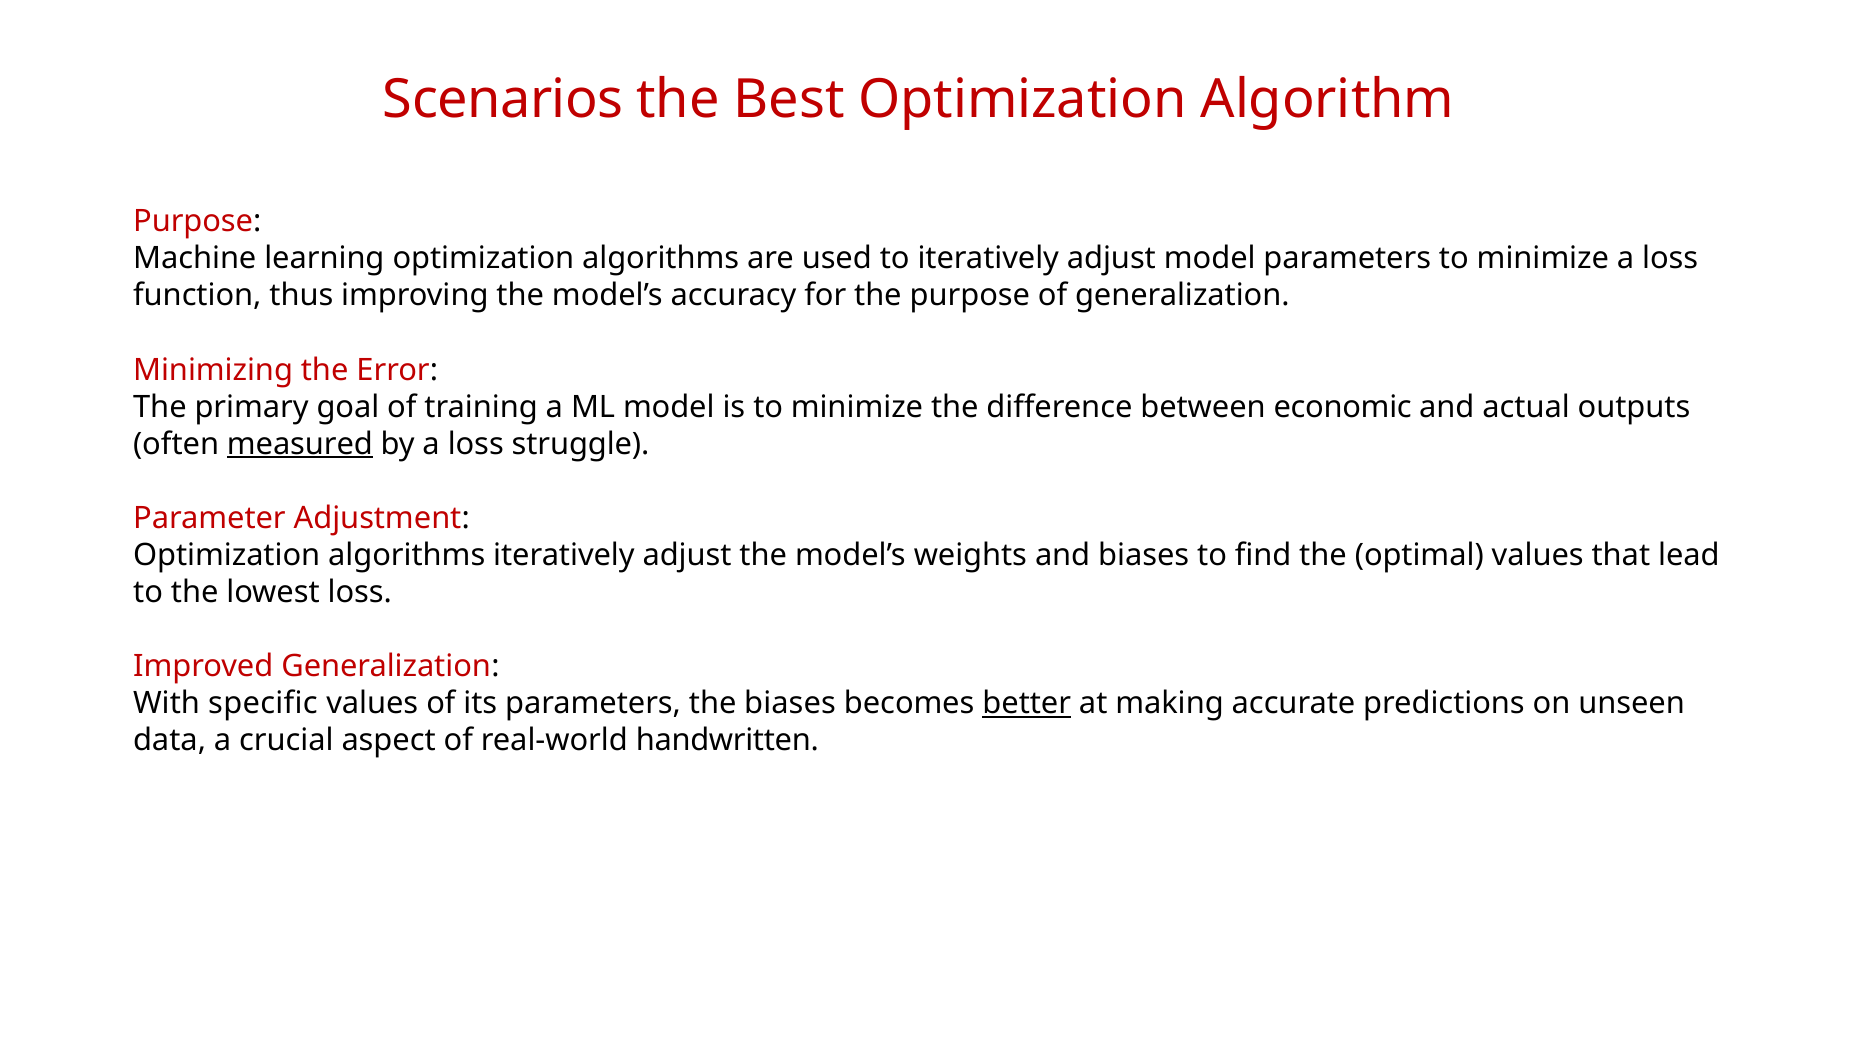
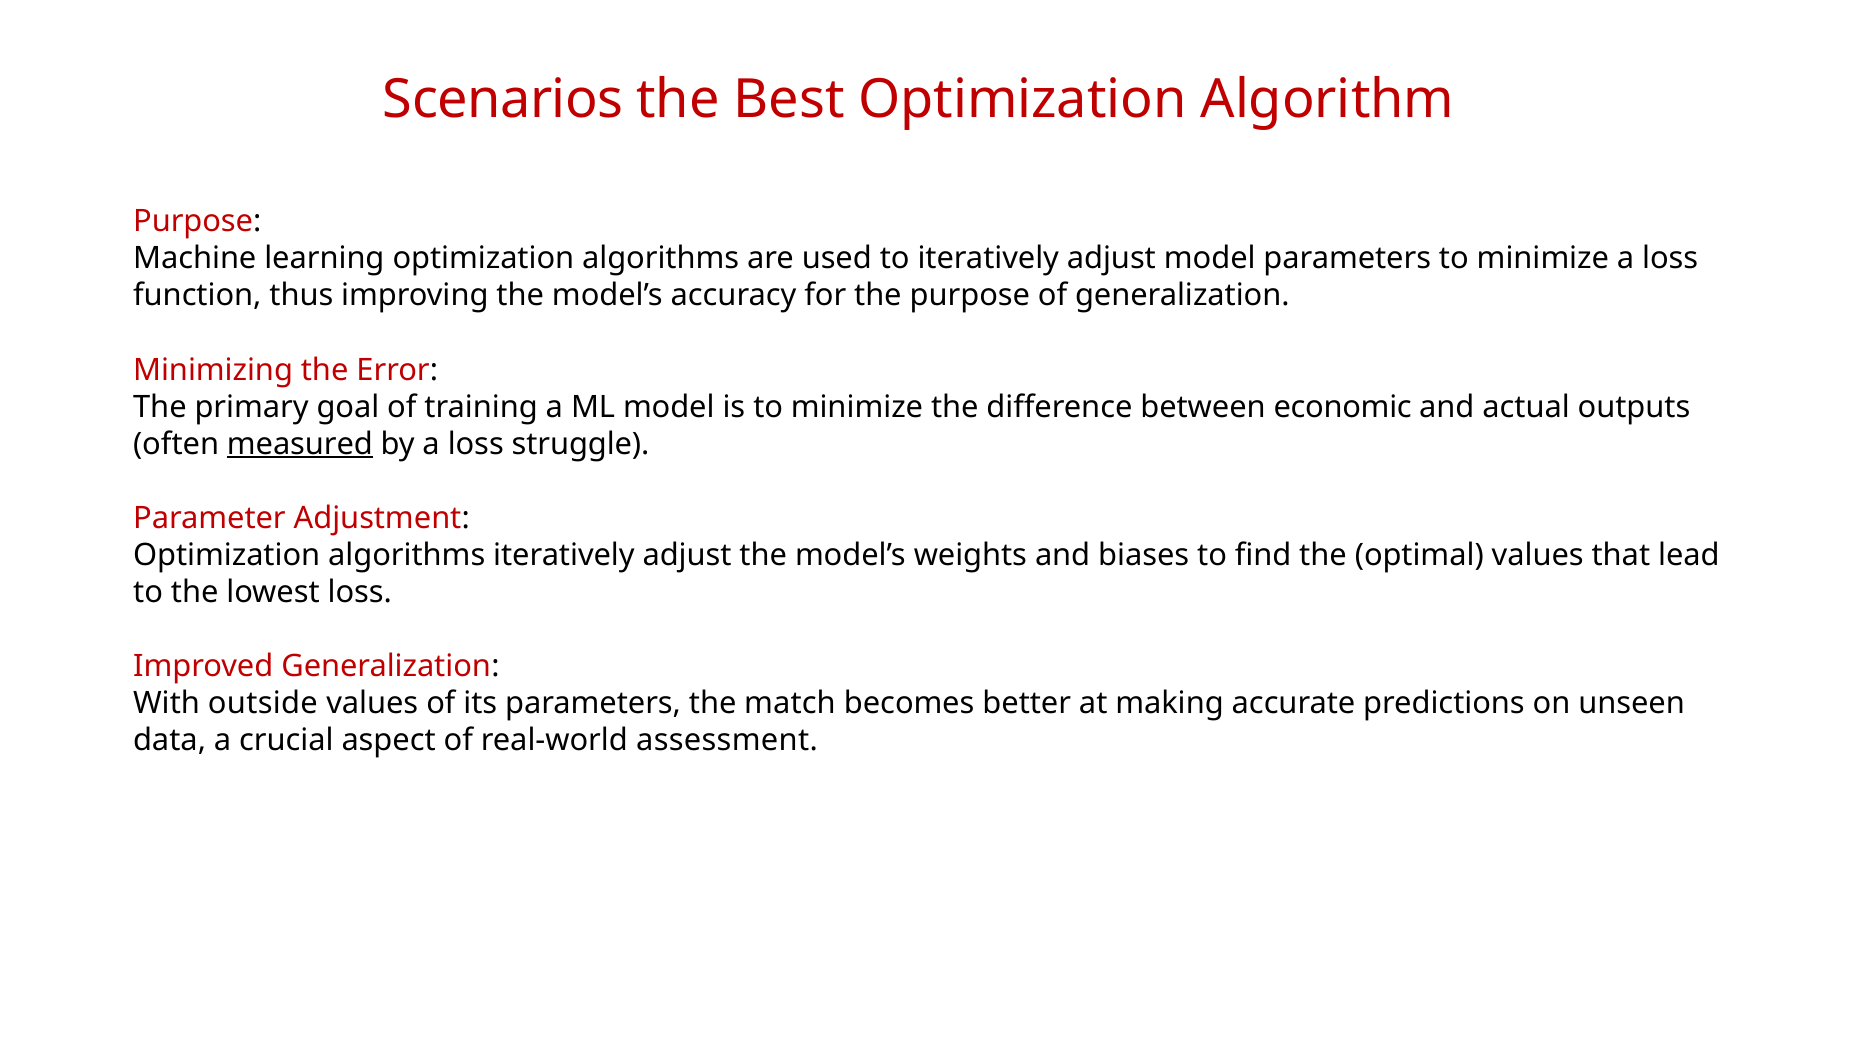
specific: specific -> outside (263, 703)
the biases: biases -> match (790, 703)
better underline: present -> none (1027, 703)
handwritten: handwritten -> assessment (727, 740)
